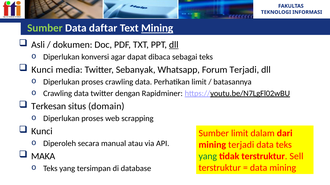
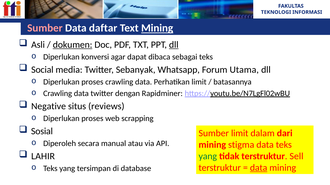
Sumber colour: light green -> pink (45, 28)
dokumen underline: none -> present (73, 45)
Kunci: Kunci -> Social (42, 70)
Forum Terjadi: Terjadi -> Utama (244, 70)
Terkesan: Terkesan -> Negative (49, 107)
domain: domain -> reviews (106, 107)
Kunci: Kunci -> Sosial (42, 132)
mining terjadi: terjadi -> stigma (241, 145)
MAKA: MAKA -> LAHIR (43, 157)
data underline: none -> present (259, 168)
